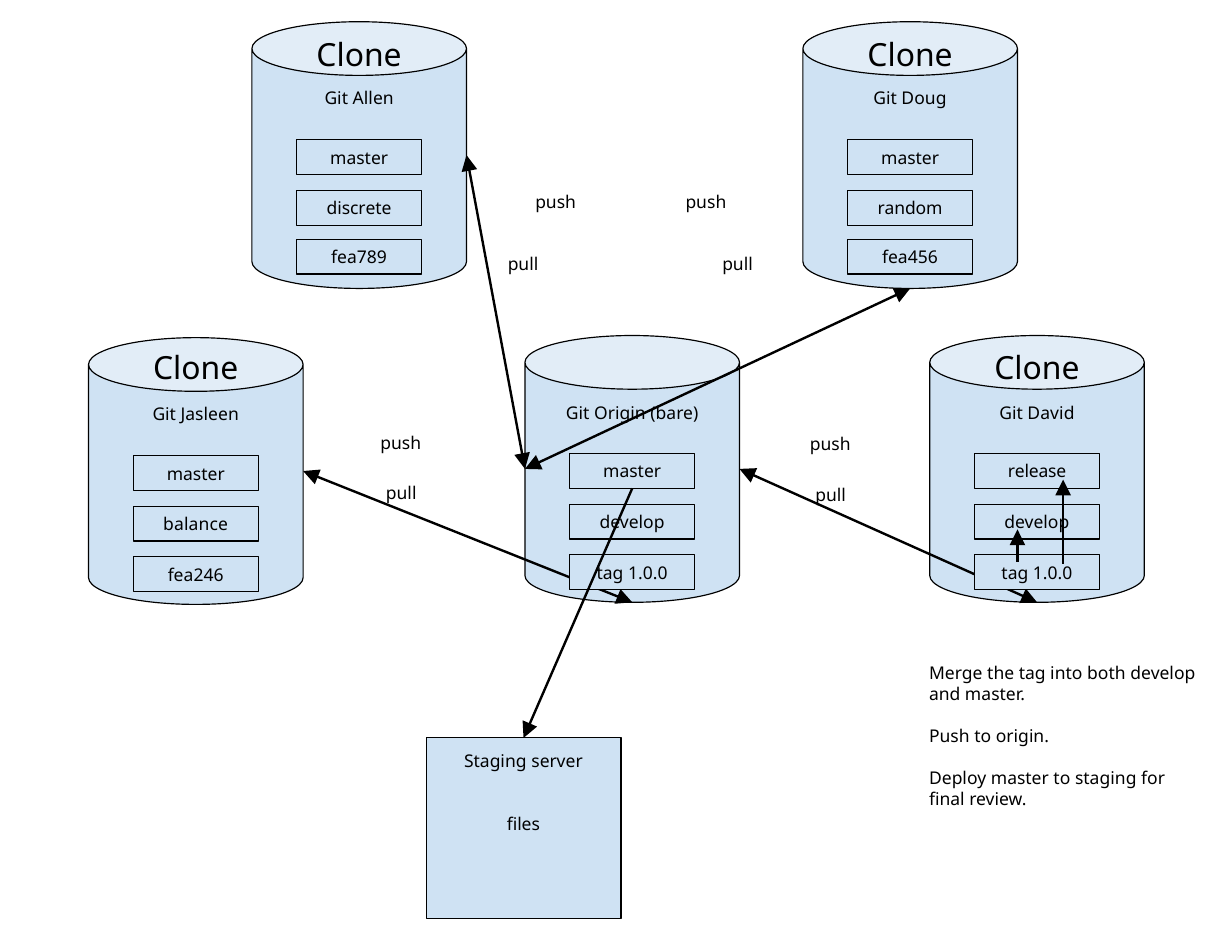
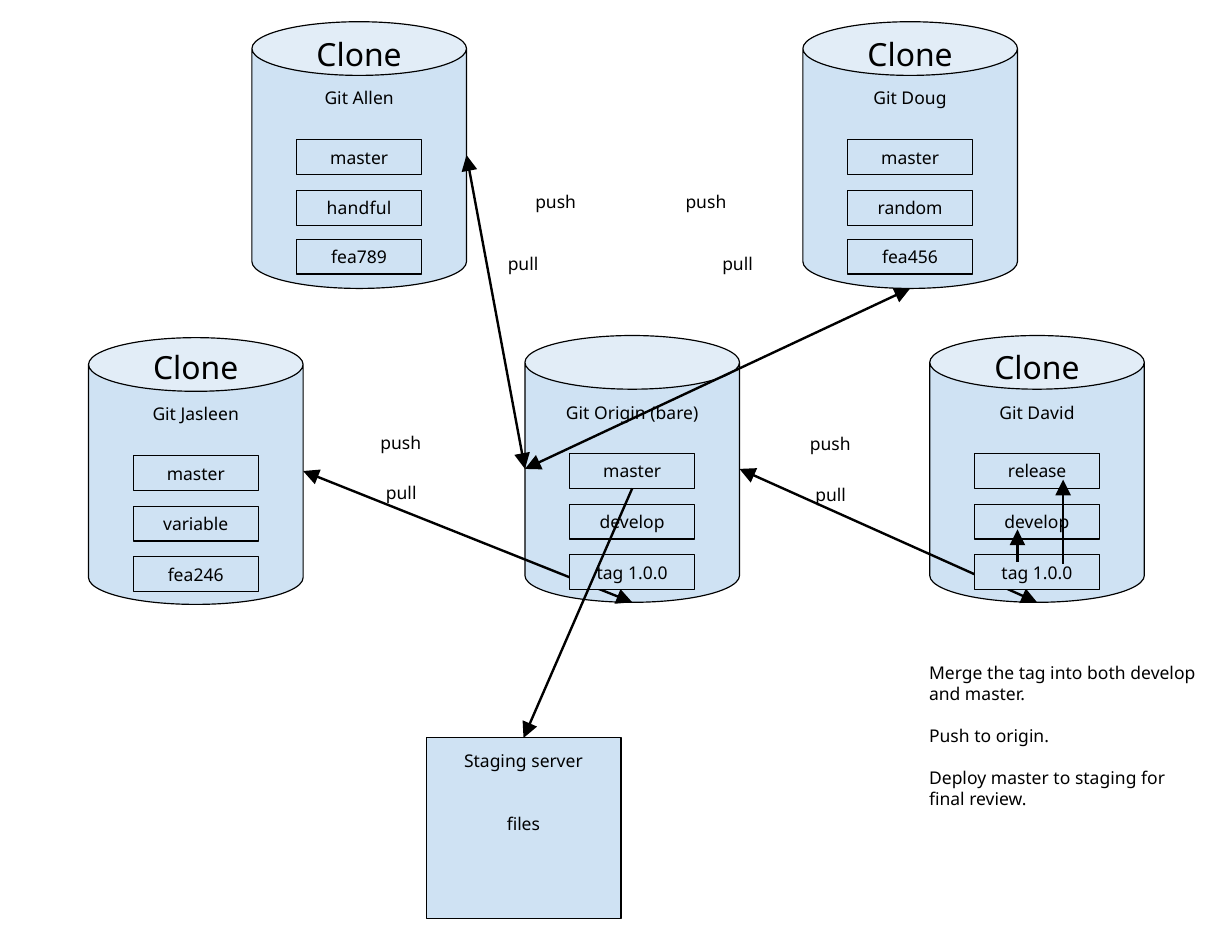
discrete: discrete -> handful (359, 209)
balance: balance -> variable (196, 525)
